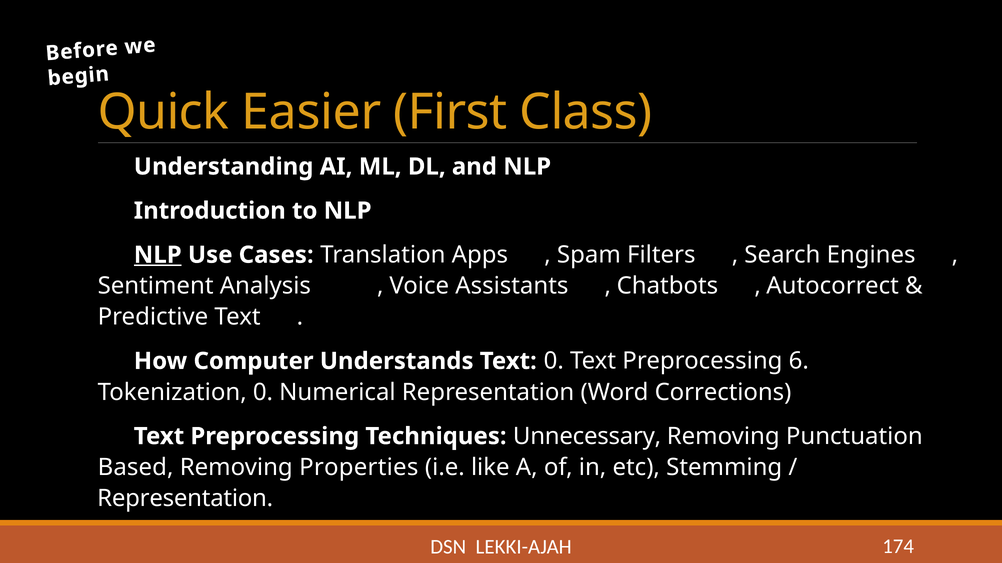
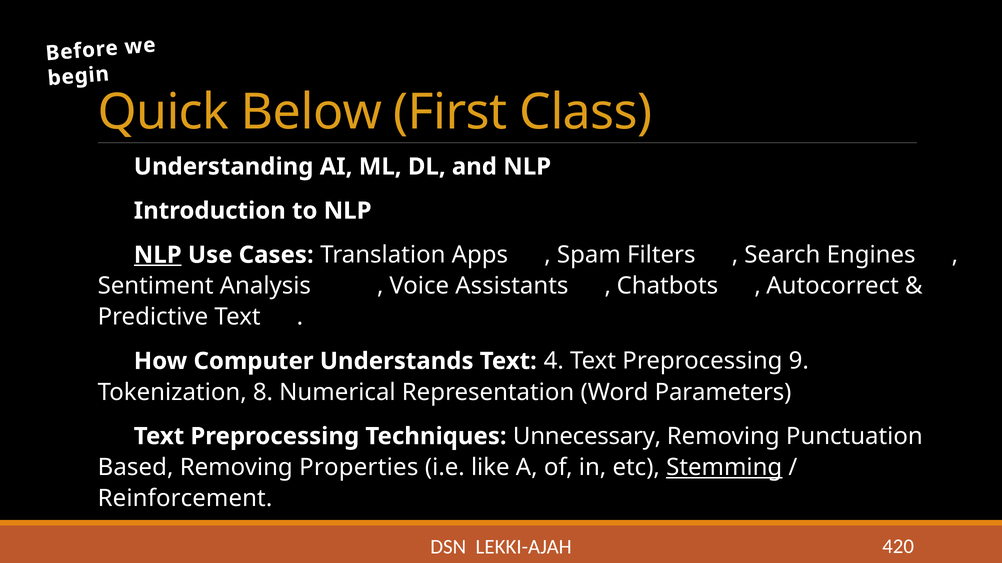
Easier: Easier -> Below (312, 112)
4️⃣ 0: 0 -> 4 (554, 361)
6: 6 -> 9 (799, 361)
Tokenization 0: 0 -> 8 (263, 393)
Corrections: Corrections -> Parameters (723, 393)
Stemming underline: none -> present (724, 468)
Representation: Representation -> Reinforcement (185, 499)
174: 174 -> 420 (898, 547)
